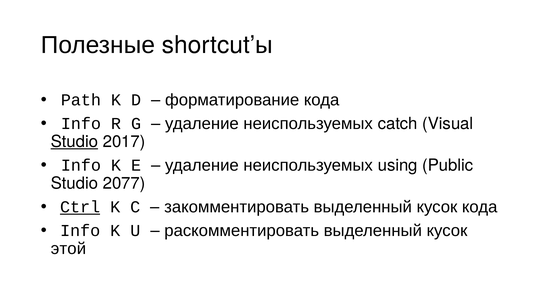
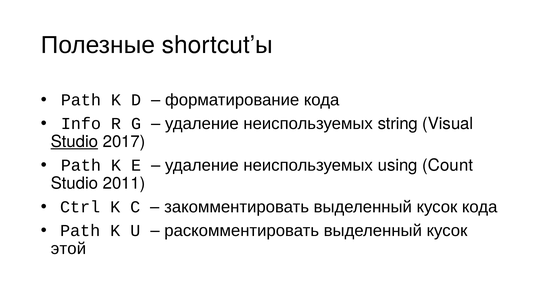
catch: catch -> string (398, 124)
Info: Info -> Path (81, 165)
Public: Public -> Count (448, 165)
2077: 2077 -> 2011 (124, 183)
Ctrl underline: present -> none (80, 207)
Info: Info -> Path (80, 231)
